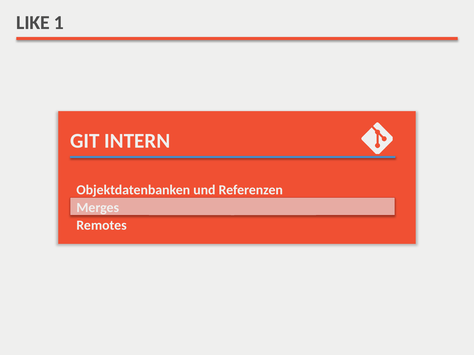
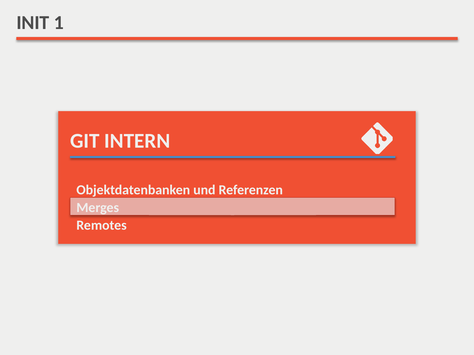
LIKE: LIKE -> INIT (33, 23)
